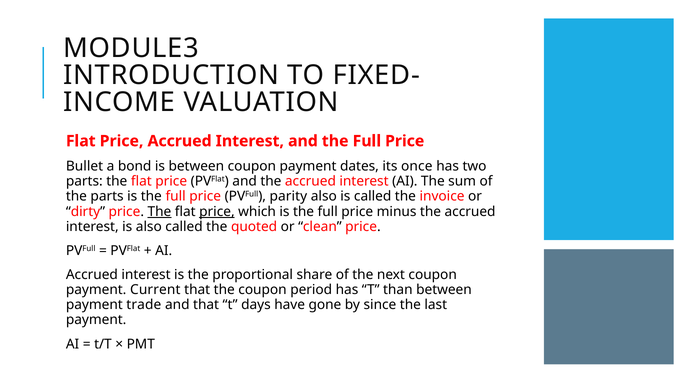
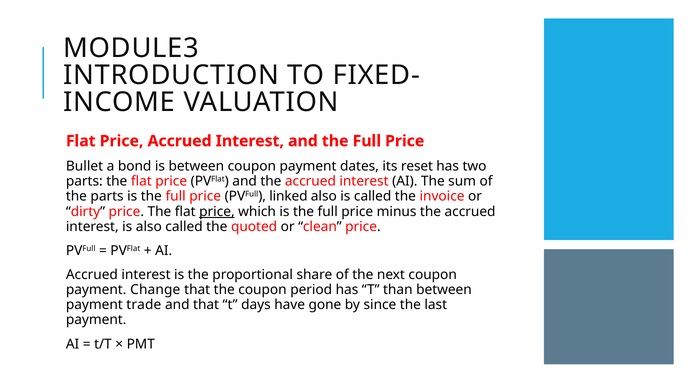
once: once -> reset (417, 166)
parity: parity -> linked (288, 197)
The underline: present -> none (159, 212)
Current: Current -> Change (155, 290)
